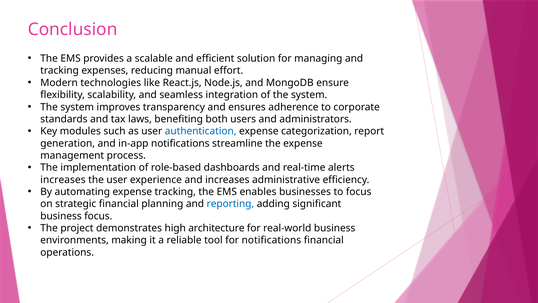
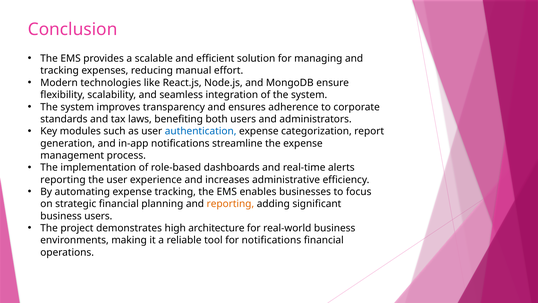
increases: increases -> reporting (63, 179)
reporting colour: blue -> orange (230, 204)
business focus: focus -> users (98, 216)
